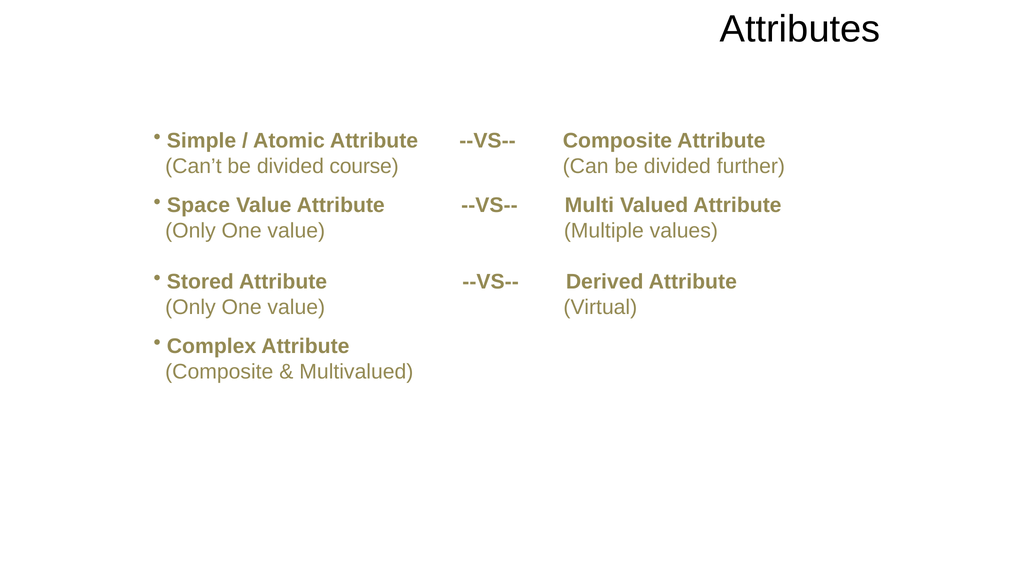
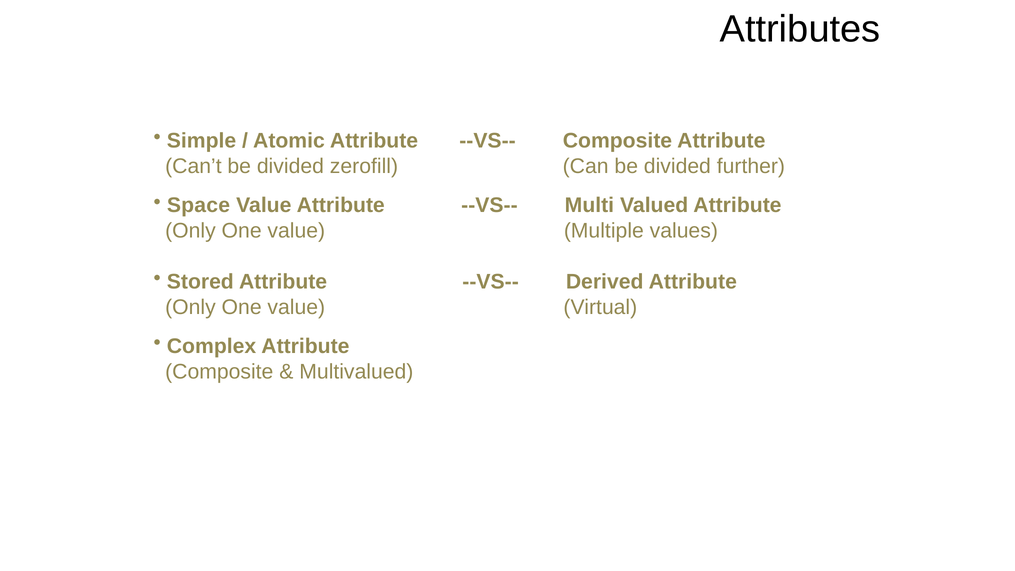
course: course -> zerofill (364, 166)
